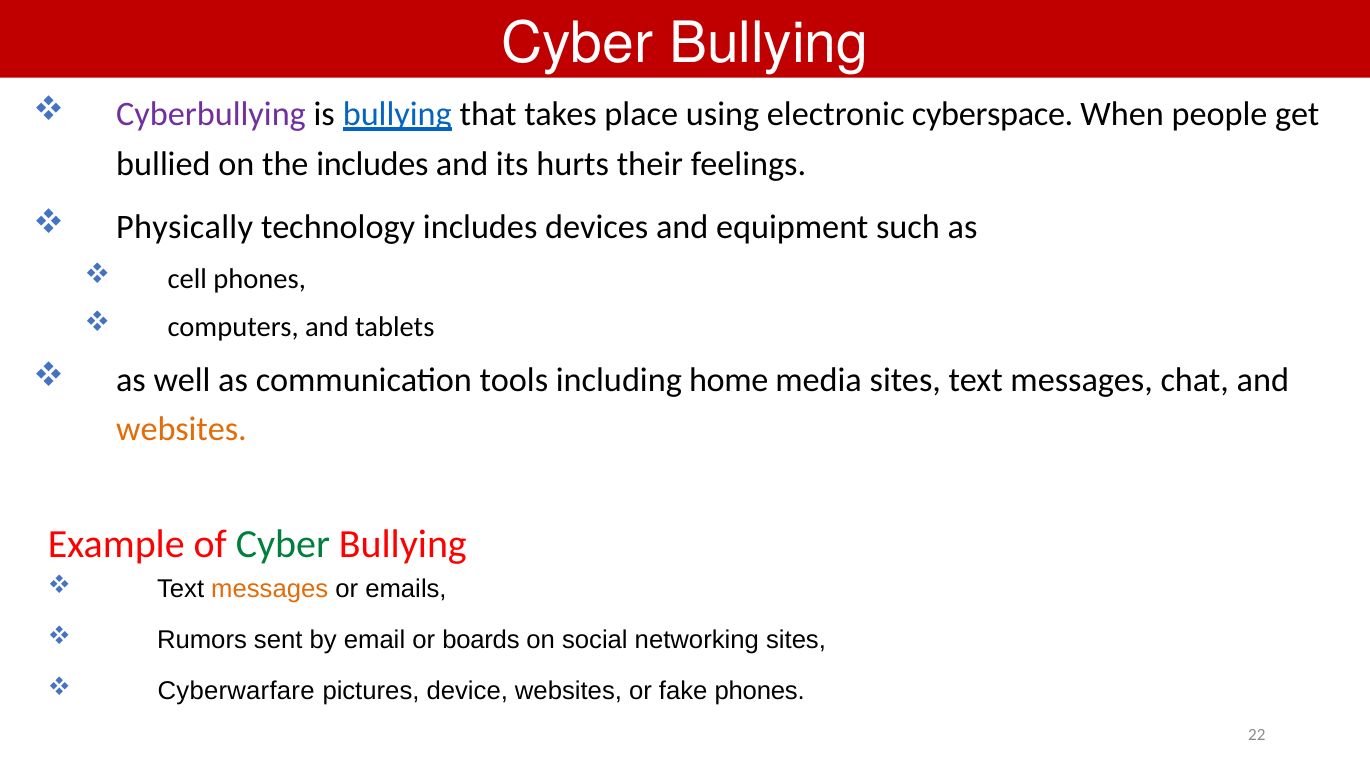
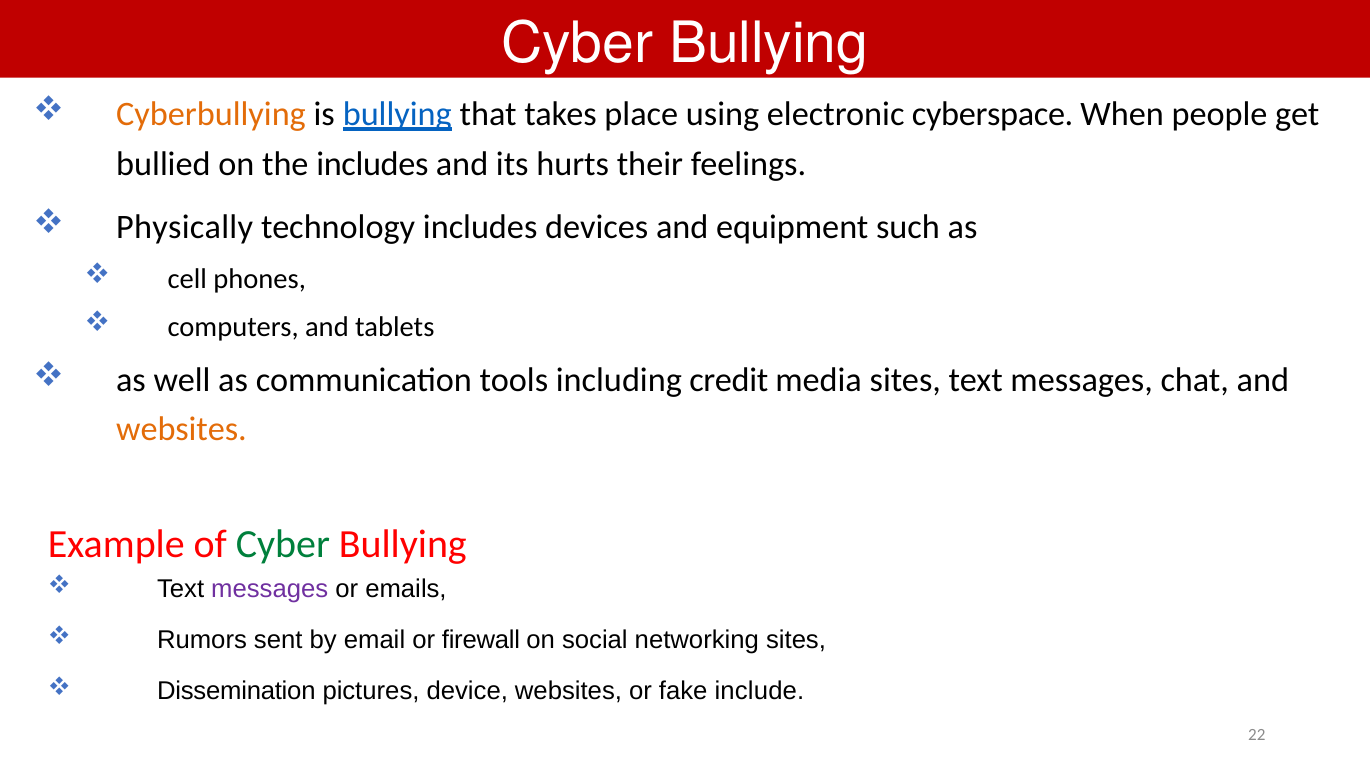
Cyberbullying colour: purple -> orange (211, 114)
home: home -> credit (729, 381)
messages colour: orange -> purple (270, 590)
boards: boards -> firewall (481, 641)
Cyberwarfare: Cyberwarfare -> Dissemination (236, 692)
fake phones: phones -> include (759, 692)
